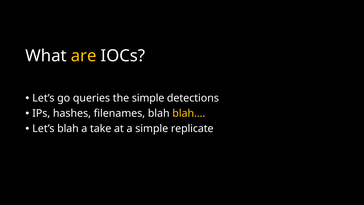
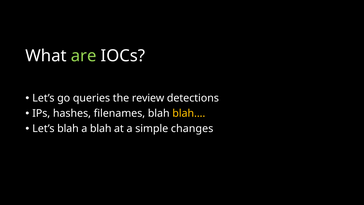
are colour: yellow -> light green (84, 56)
the simple: simple -> review (148, 98)
a take: take -> blah (101, 129)
replicate: replicate -> changes (192, 129)
